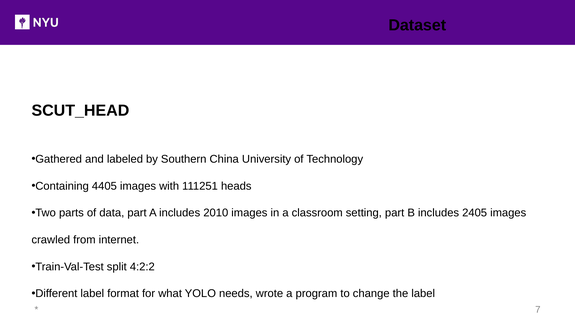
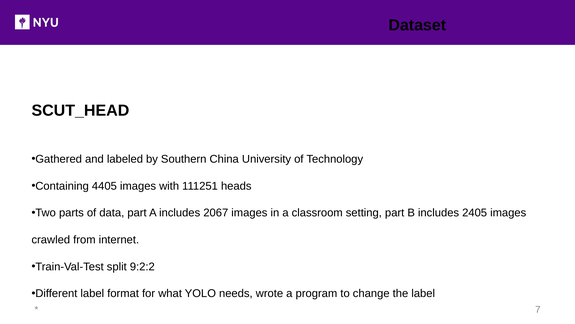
2010: 2010 -> 2067 (216, 213)
4:2:2: 4:2:2 -> 9:2:2 (142, 266)
